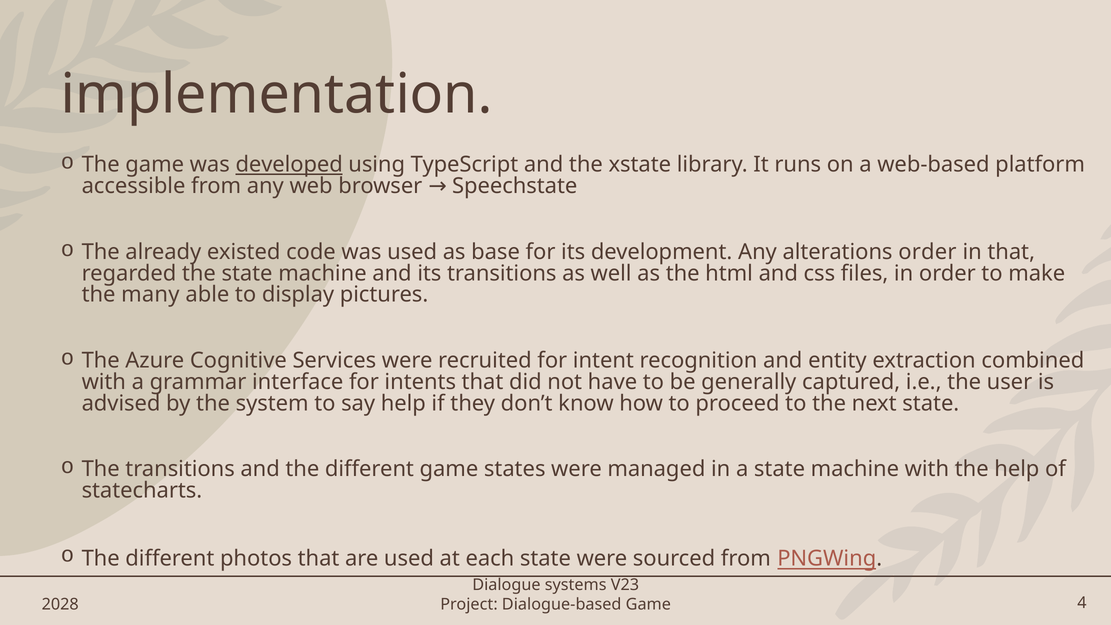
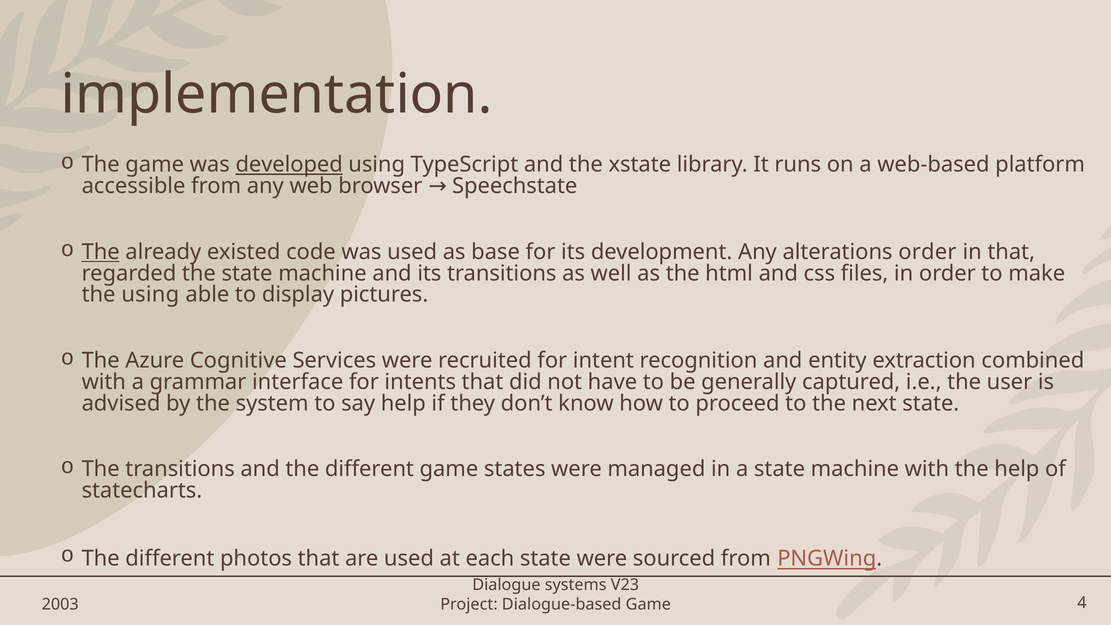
The underline: none -> present (101, 252)
the many: many -> using (150, 295)
2028: 2028 -> 2003 (60, 604)
